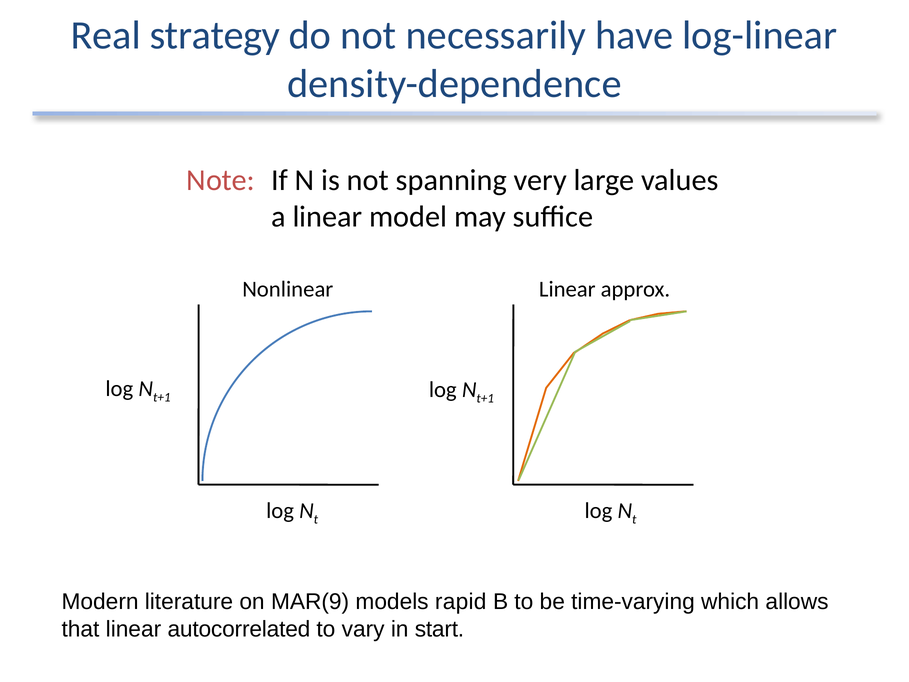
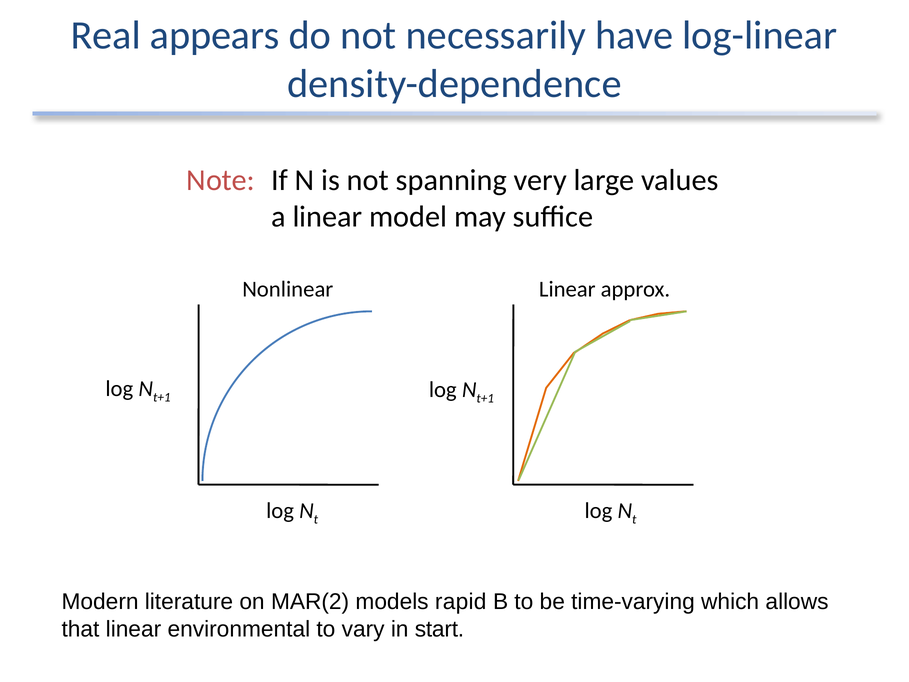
strategy: strategy -> appears (215, 35)
MAR(9: MAR(9 -> MAR(2 (310, 602)
autocorrelated: autocorrelated -> environmental (239, 629)
